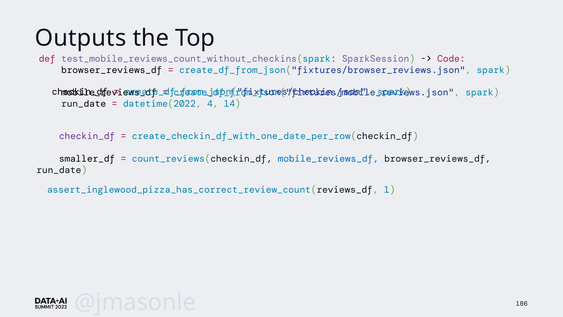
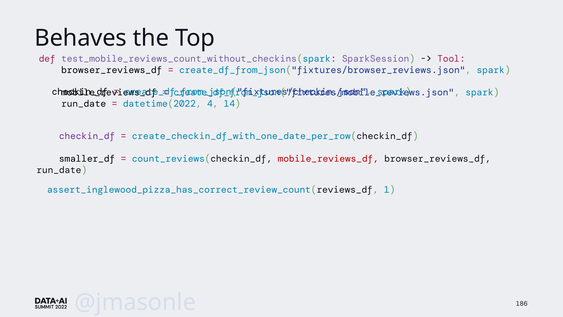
Outputs: Outputs -> Behaves (81, 38)
Code: Code -> Tool (451, 59)
mobile_reviews_df colour: blue -> red (328, 159)
